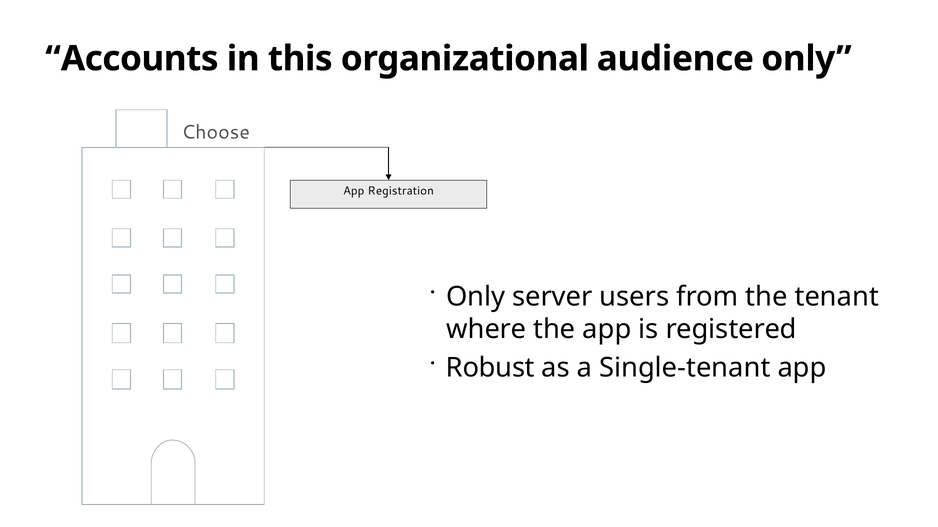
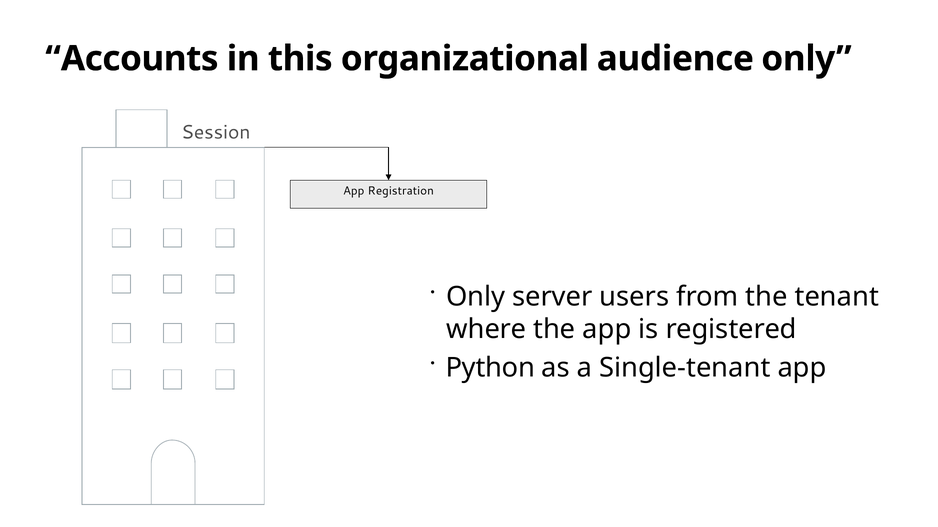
Choose: Choose -> Session (216, 133)
Robust: Robust -> Python (490, 368)
